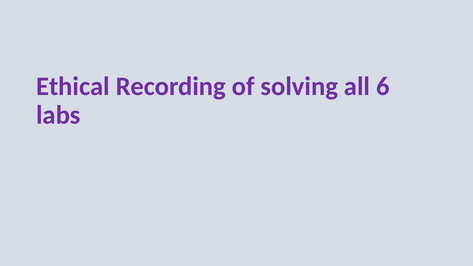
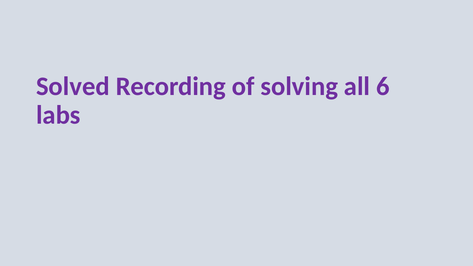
Ethical: Ethical -> Solved (73, 86)
